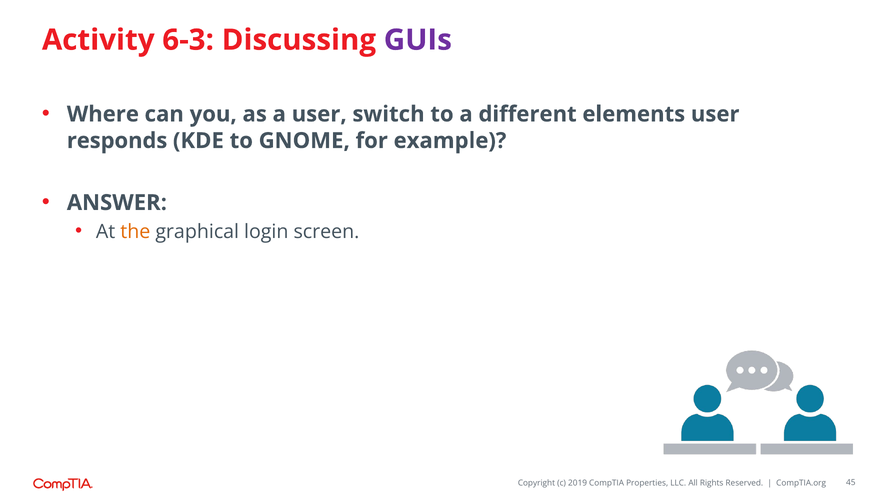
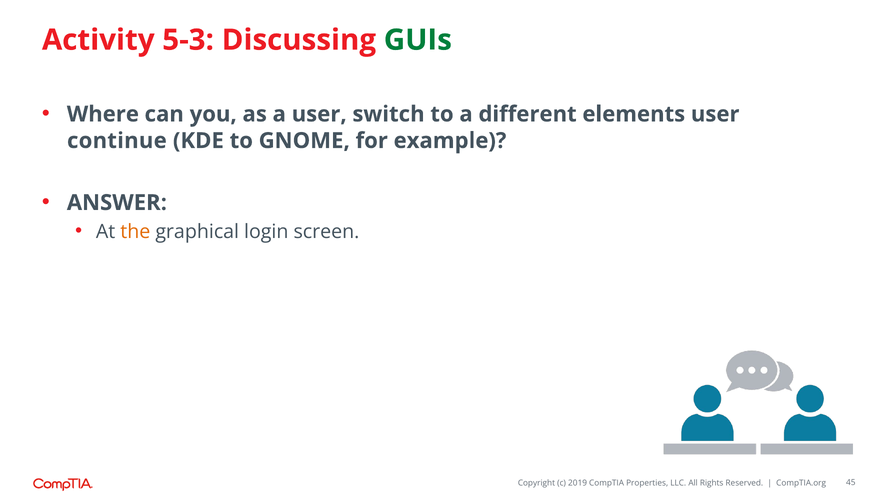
6-3: 6-3 -> 5-3 (188, 40)
GUIs colour: purple -> green (418, 40)
responds: responds -> continue (117, 141)
